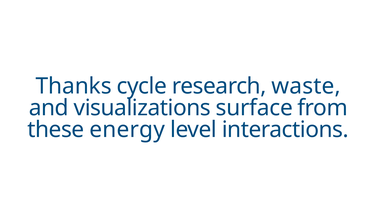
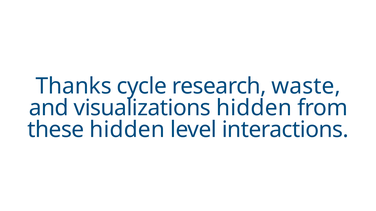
visualizations surface: surface -> hidden (254, 108)
these energy: energy -> hidden (127, 130)
